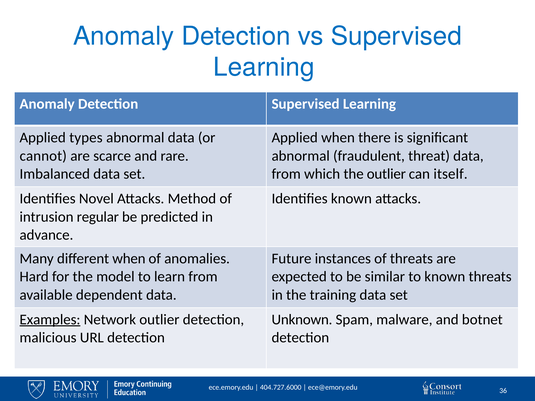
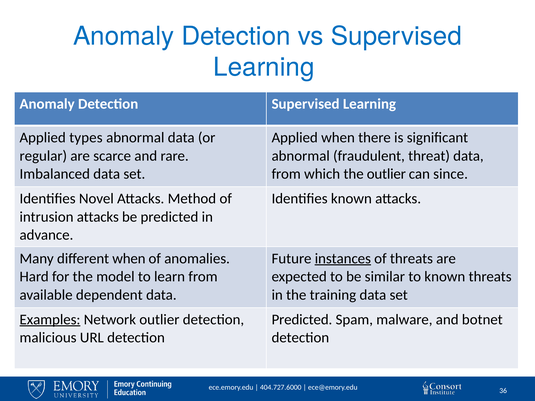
cannot: cannot -> regular (43, 156)
itself: itself -> since (451, 174)
intrusion regular: regular -> attacks (98, 217)
instances underline: none -> present (343, 259)
Unknown: Unknown -> Predicted (302, 320)
